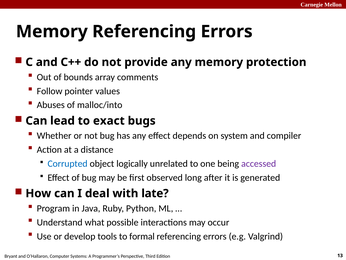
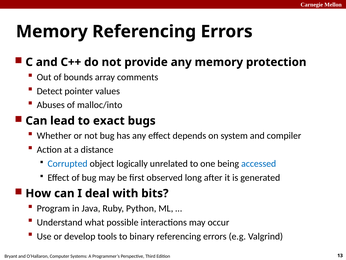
Follow: Follow -> Detect (50, 91)
accessed colour: purple -> blue (259, 163)
late: late -> bits (155, 193)
formal: formal -> binary (142, 236)
